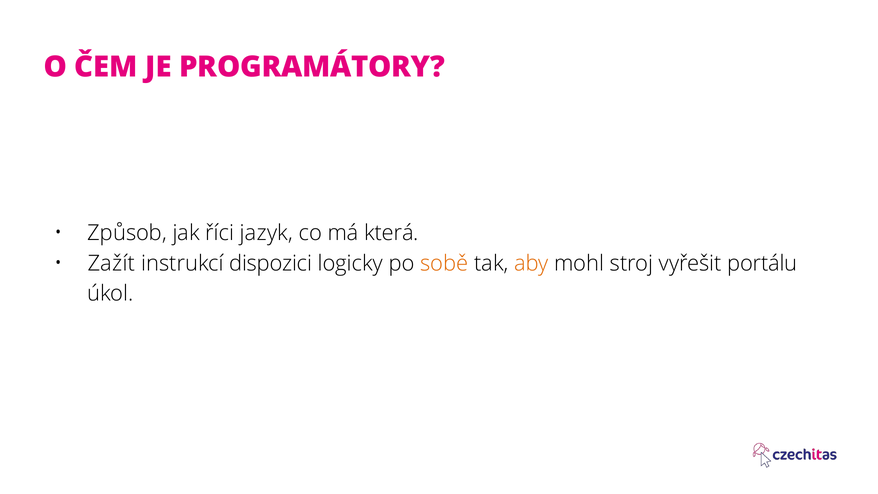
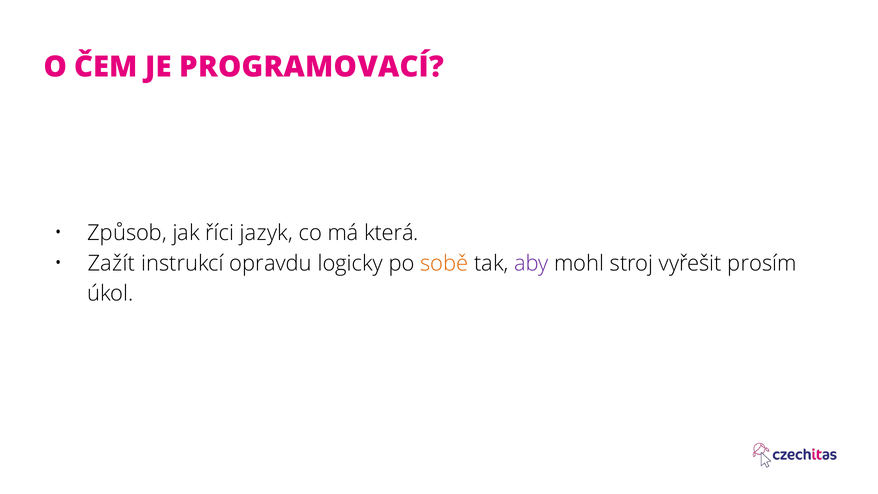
PROGRAMÁTORY: PROGRAMÁTORY -> PROGRAMOVACÍ (312, 67)
dispozici: dispozici -> opravdu (271, 263)
aby colour: orange -> purple (531, 263)
portálu: portálu -> prosím (762, 263)
